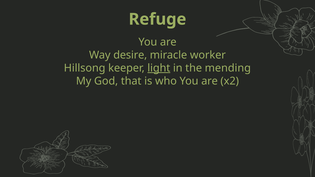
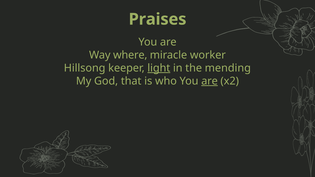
Refuge: Refuge -> Praises (158, 19)
desire: desire -> where (130, 55)
are underline: none -> present (210, 81)
